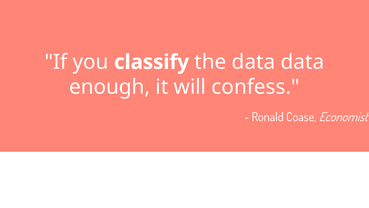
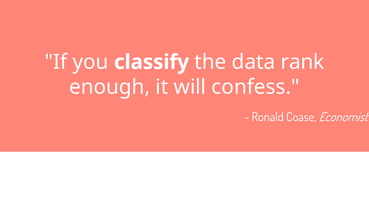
data data: data -> rank (302, 62)
